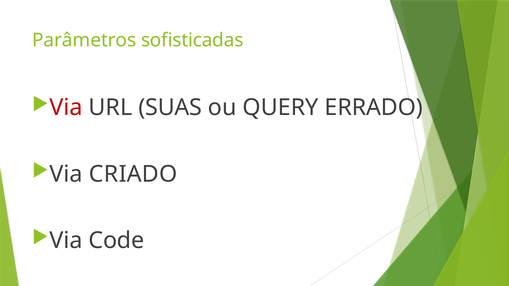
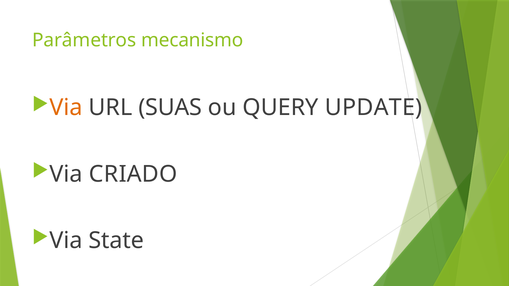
sofisticadas: sofisticadas -> mecanismo (192, 40)
Via colour: red -> orange (66, 108)
ERRADO: ERRADO -> UPDATE (374, 108)
Code: Code -> State (116, 241)
